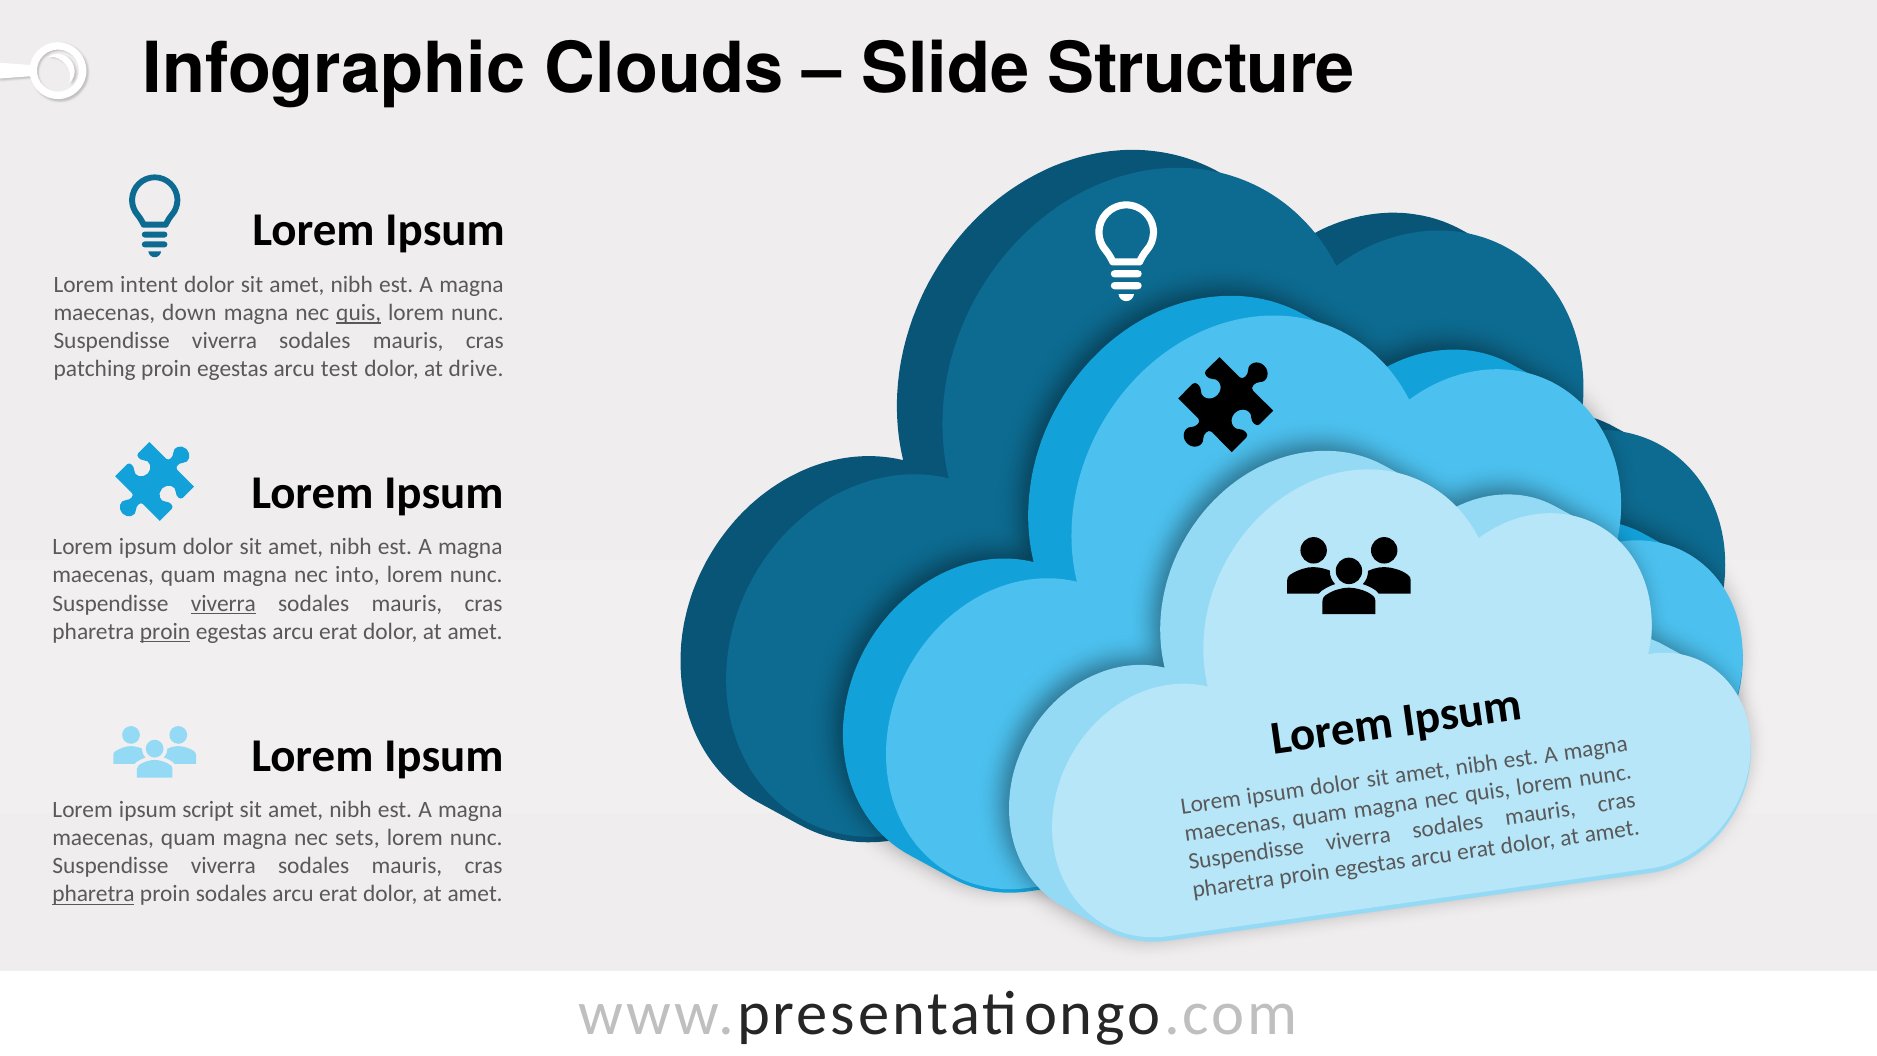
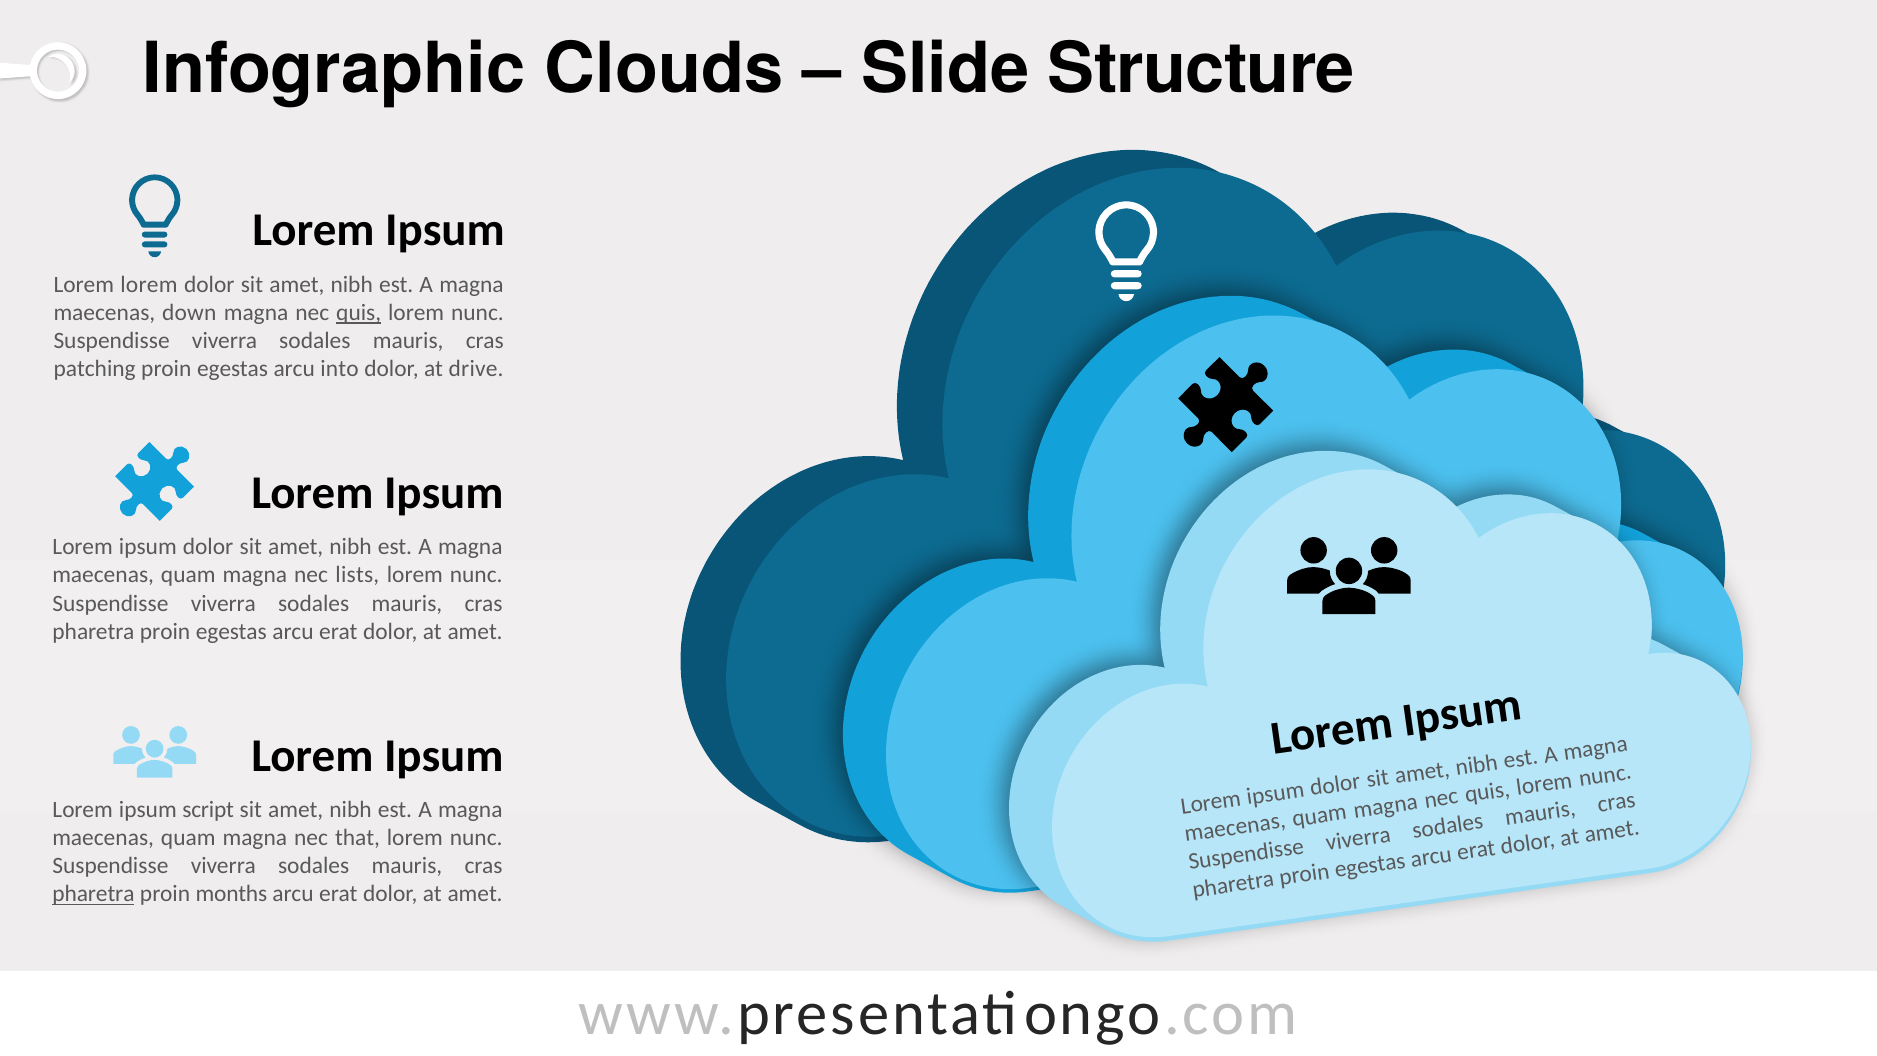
Lorem intent: intent -> lorem (149, 285)
test: test -> into (340, 369)
into: into -> lists (357, 575)
viverra underline: present -> none (223, 603)
proin underline: present -> none (165, 631)
sets: sets -> that (357, 838)
proin sodales: sodales -> months (231, 894)
